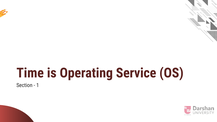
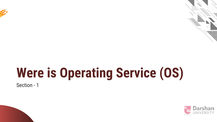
Time: Time -> Were (30, 73)
